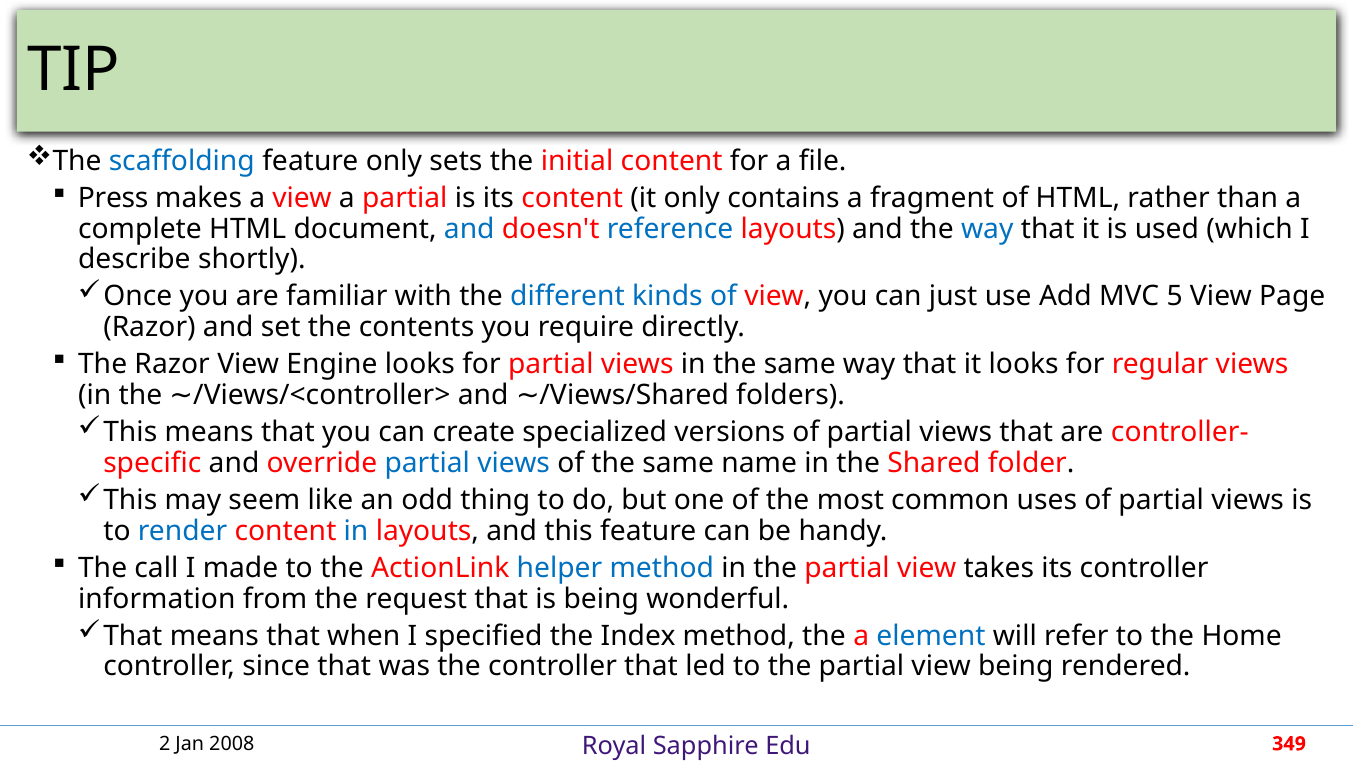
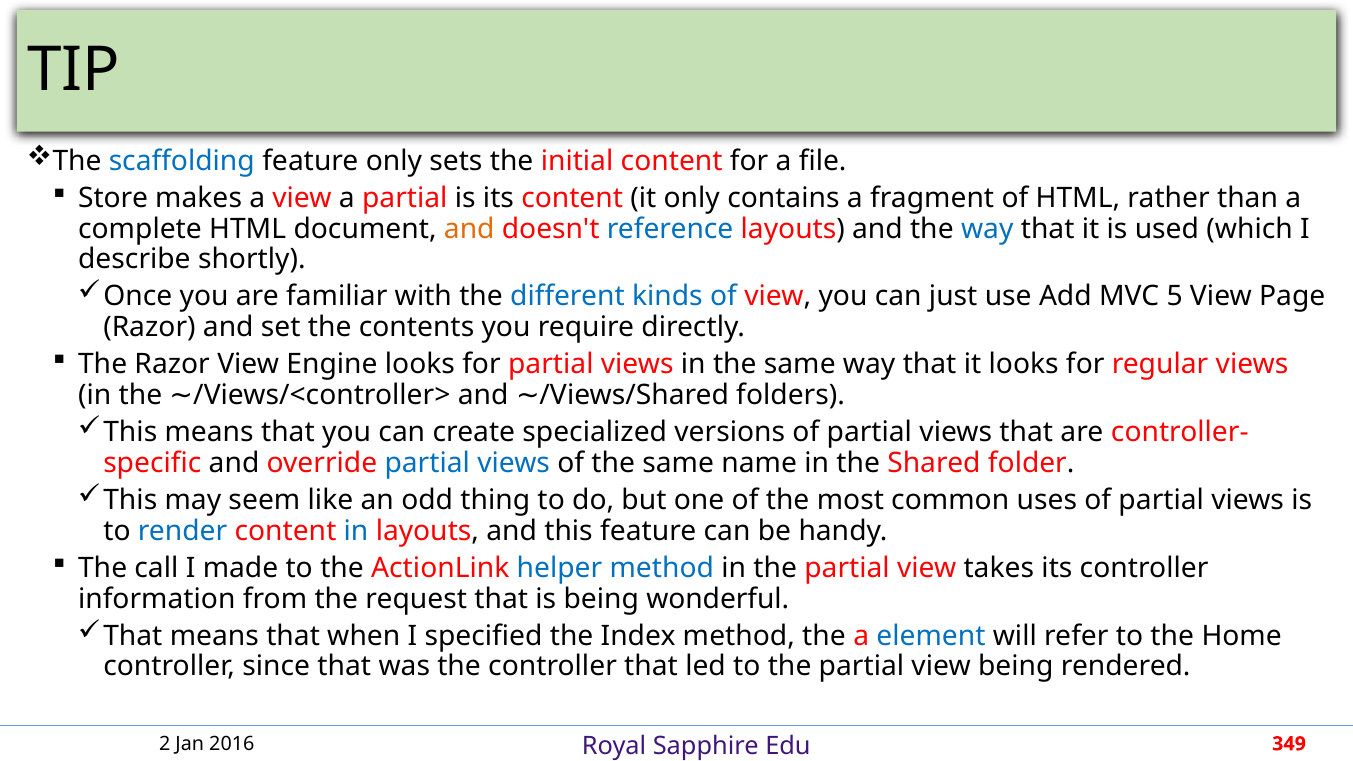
Press: Press -> Store (113, 198)
and colour: blue -> orange (469, 229)
2008: 2008 -> 2016 (232, 744)
